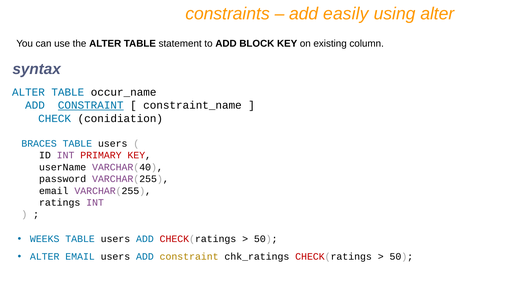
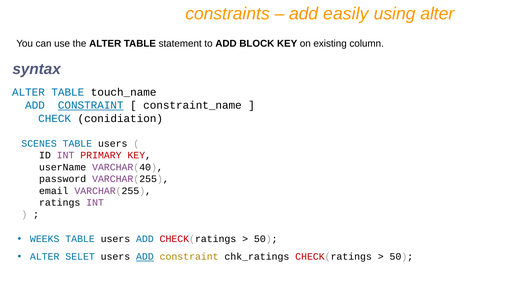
occur_name: occur_name -> touch_name (124, 92)
BRACES: BRACES -> SCENES (39, 143)
ALTER EMAIL: EMAIL -> SELET (80, 256)
ADD underline: none -> present (145, 256)
